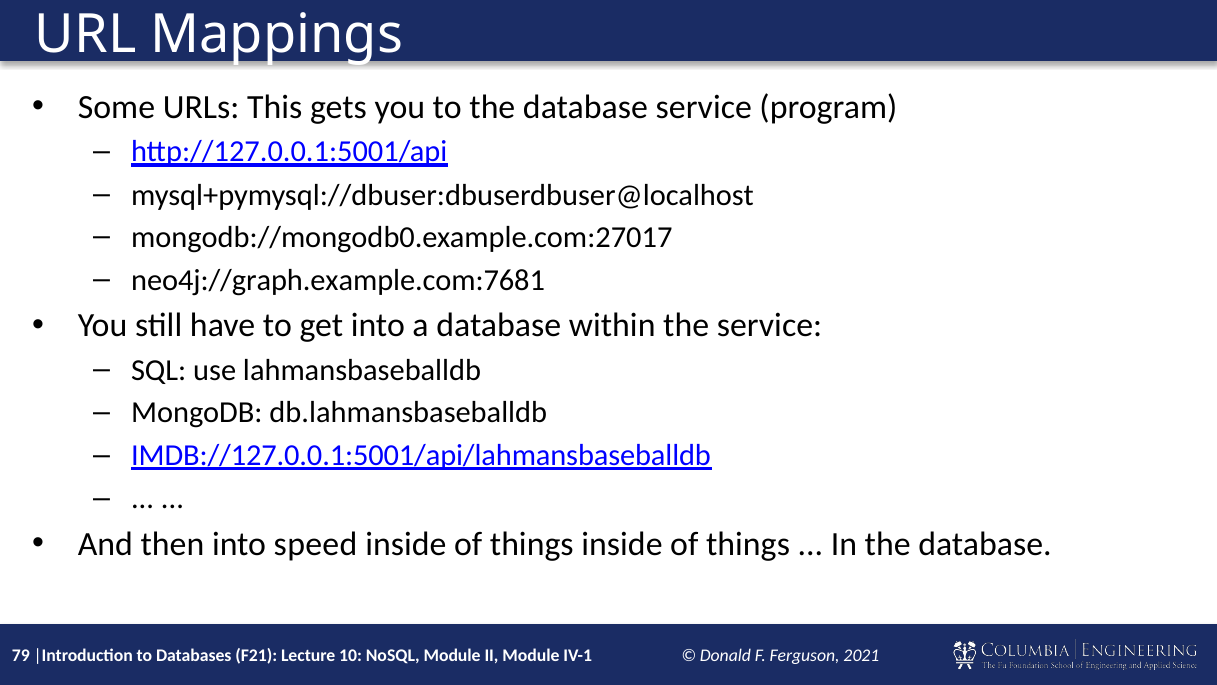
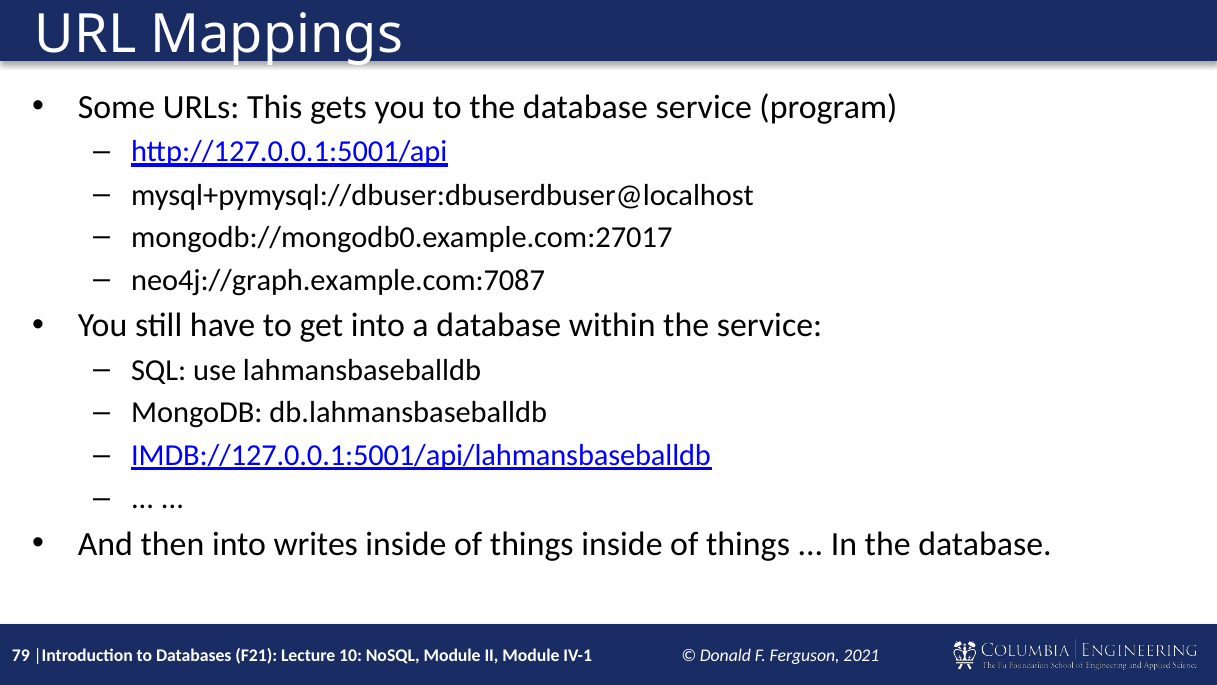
neo4j://graph.example.com:7681: neo4j://graph.example.com:7681 -> neo4j://graph.example.com:7087 (338, 280)
speed: speed -> writes (316, 544)
